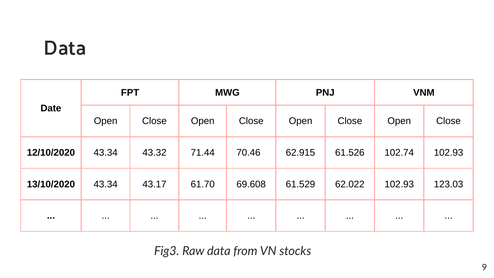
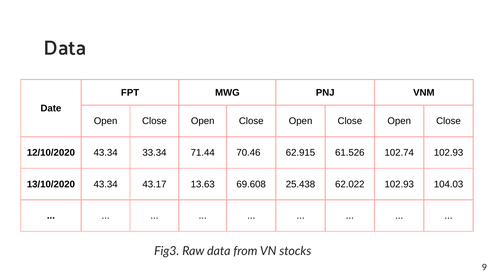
43.32: 43.32 -> 33.34 (154, 153)
61.70: 61.70 -> 13.63 (203, 184)
61.529: 61.529 -> 25.438 (300, 184)
123.03: 123.03 -> 104.03 (449, 184)
